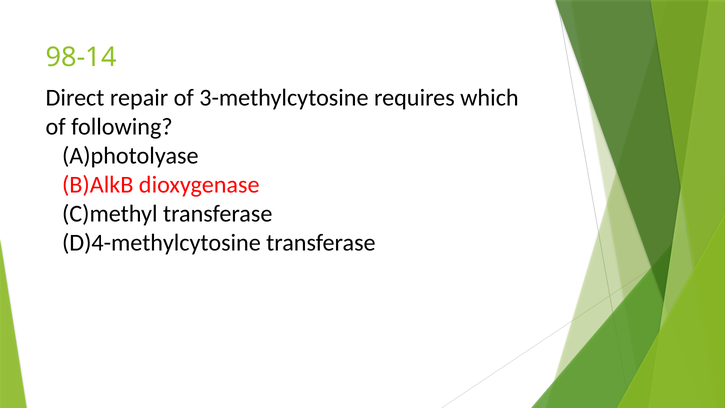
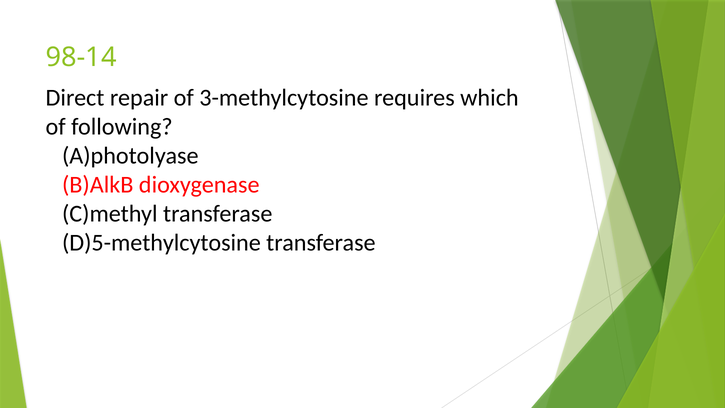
D)4-methylcytosine: D)4-methylcytosine -> D)5-methylcytosine (161, 243)
